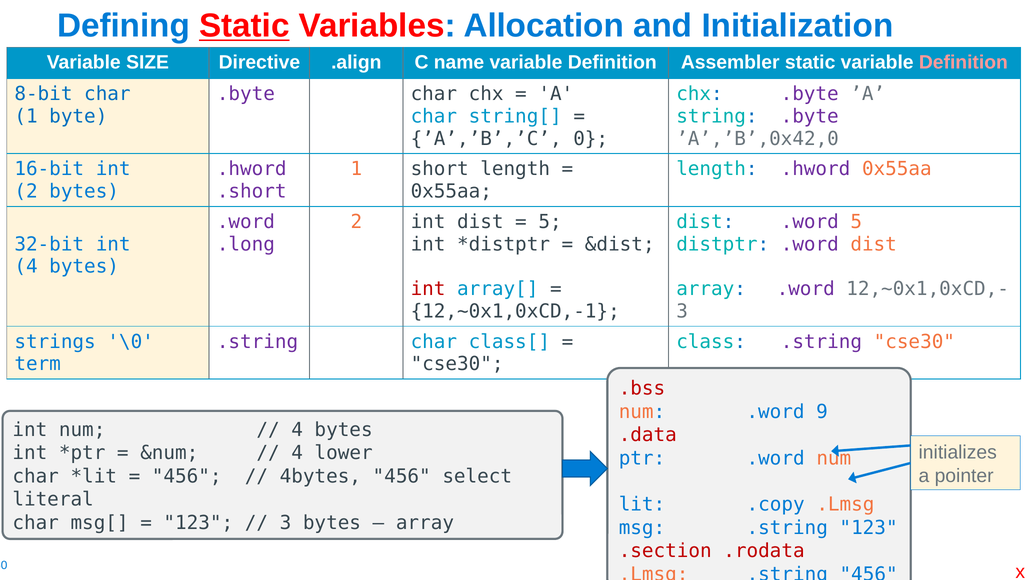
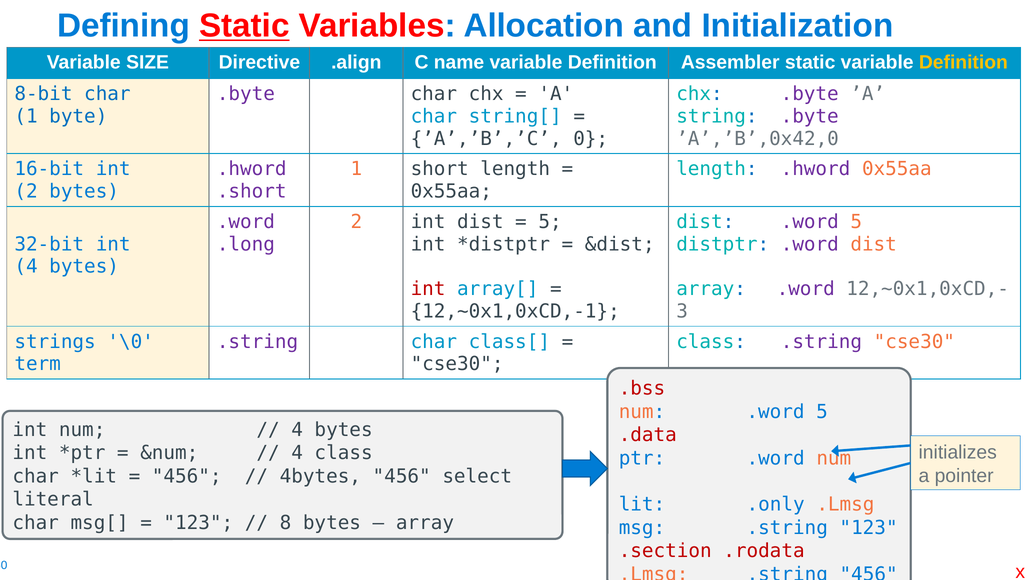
Definition colour: pink -> yellow (963, 62)
num .word 9: 9 -> 5 (822, 411)
4 lower: lower -> class (344, 453)
.copy: .copy -> .only (776, 504)
3: 3 -> 8 (286, 522)
